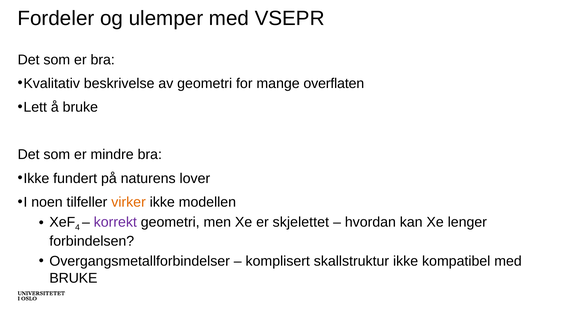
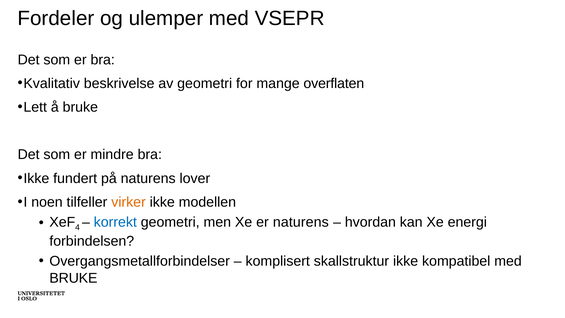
korrekt colour: purple -> blue (115, 222)
er skjelettet: skjelettet -> naturens (301, 222)
lenger: lenger -> energi (467, 222)
